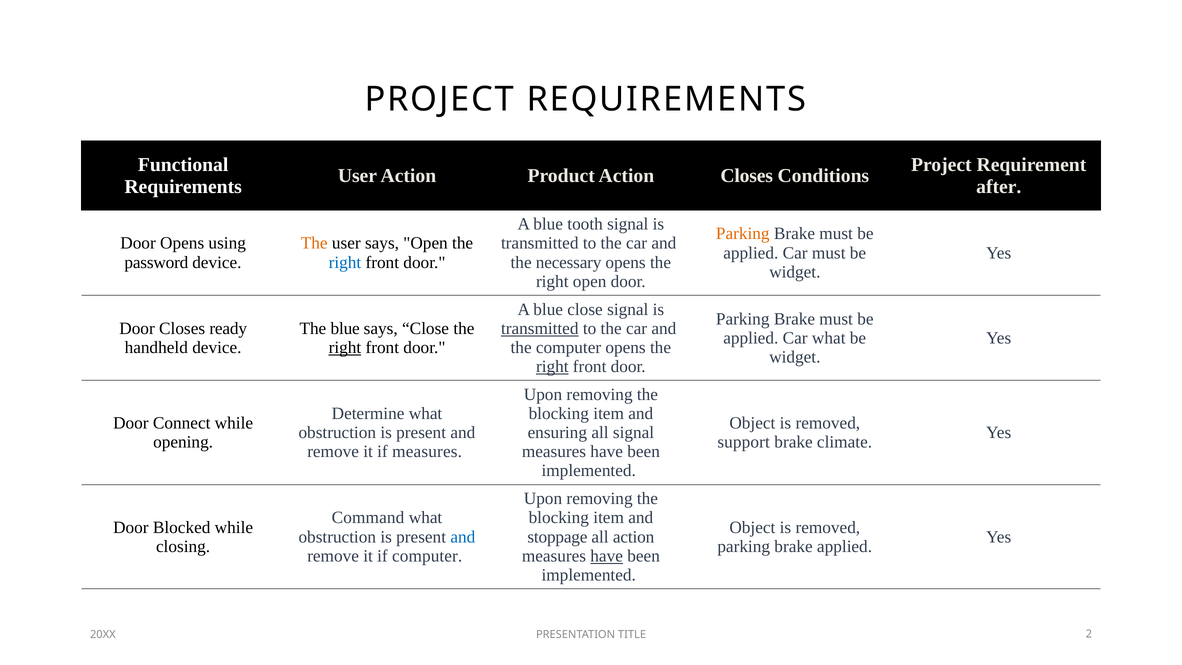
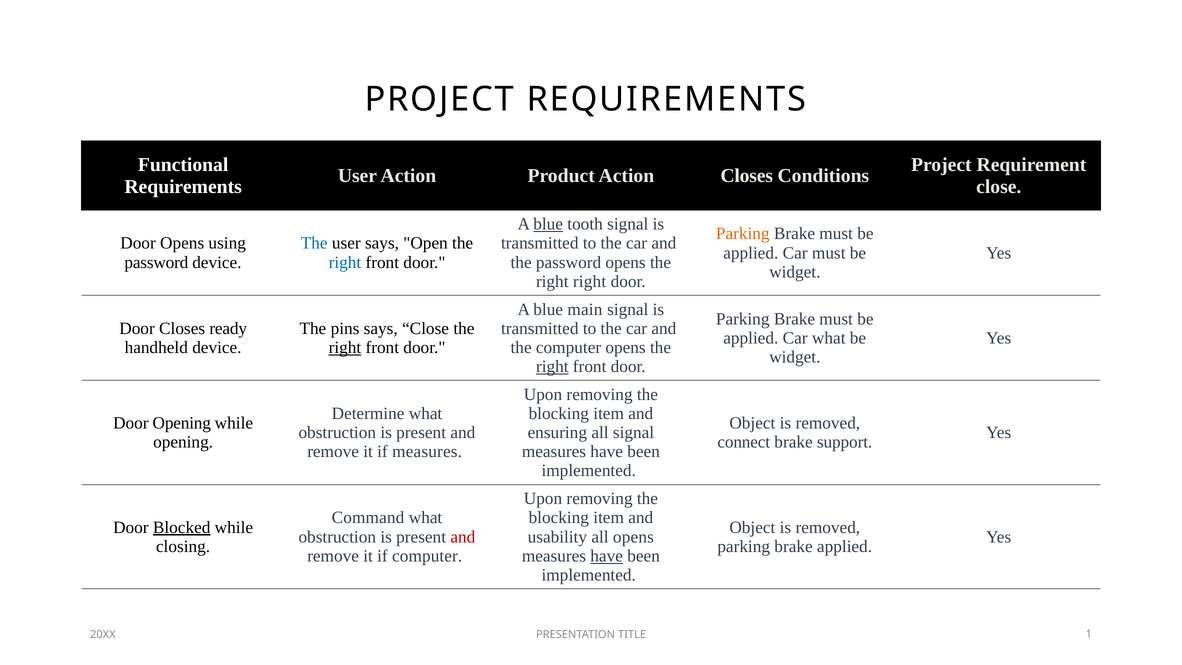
after: after -> close (999, 187)
blue underline: none -> present (548, 224)
The colour: orange -> blue (314, 243)
the necessary: necessary -> password (569, 262)
right open: open -> right (590, 281)
blue close: close -> main (585, 309)
The blue: blue -> pins (345, 328)
transmitted underline: present -> none (540, 328)
Door Connect: Connect -> Opening (182, 423)
support: support -> connect (744, 442)
climate: climate -> support (845, 442)
Blocked underline: none -> present (182, 527)
and colour: blue -> red (463, 537)
stoppage: stoppage -> usability (557, 537)
all action: action -> opens (633, 537)
2: 2 -> 1 (1089, 634)
